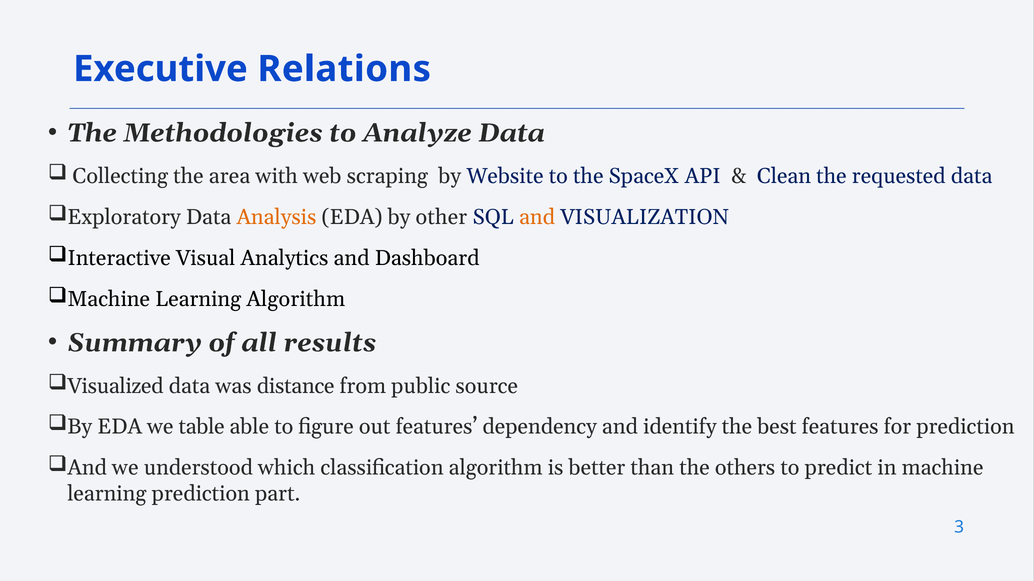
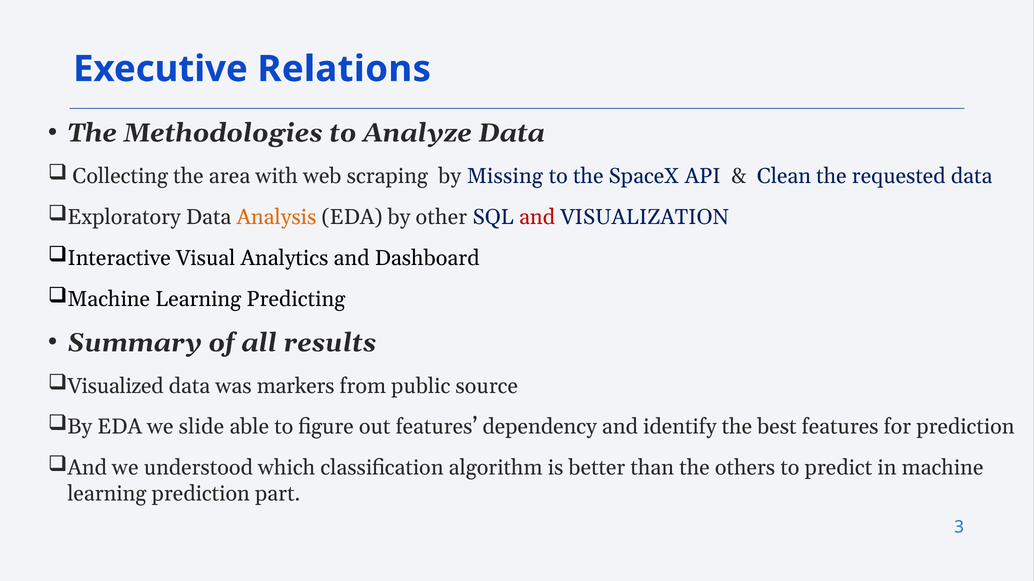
Website: Website -> Missing (505, 176)
and colour: orange -> red (537, 217)
Learning Algorithm: Algorithm -> Predicting (296, 299)
distance: distance -> markers (296, 386)
table: table -> slide (201, 427)
